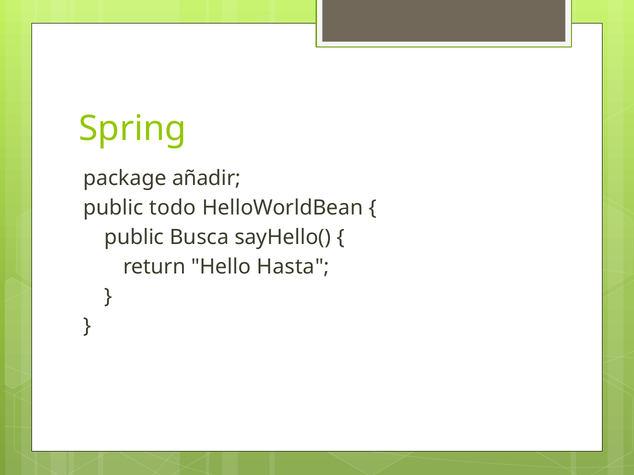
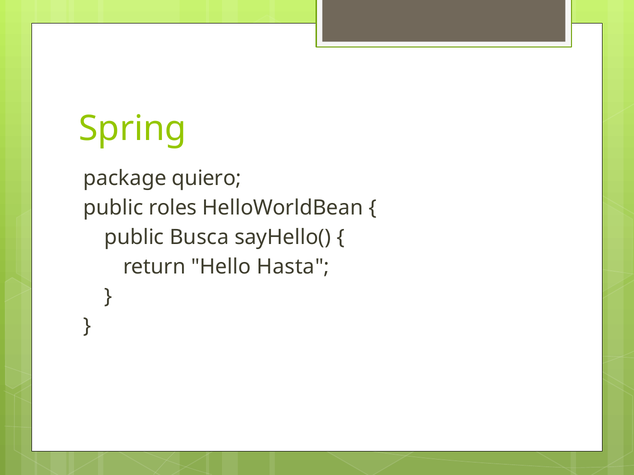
añadir: añadir -> quiero (207, 178)
todo: todo -> roles (173, 208)
